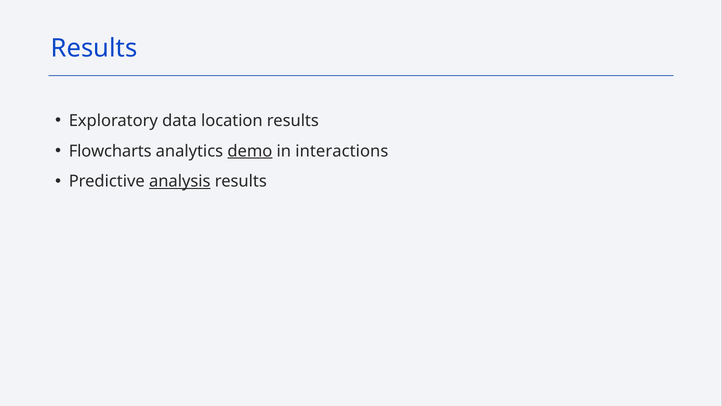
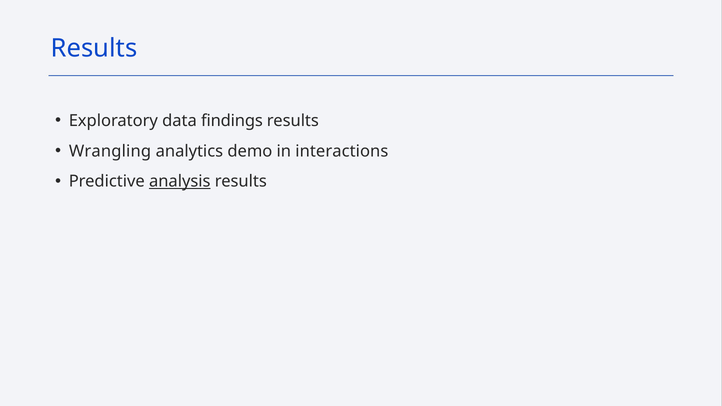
location: location -> findings (232, 121)
Flowcharts: Flowcharts -> Wrangling (110, 151)
demo underline: present -> none (250, 151)
